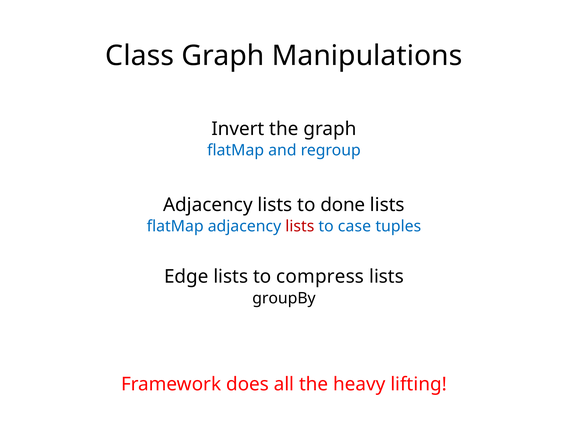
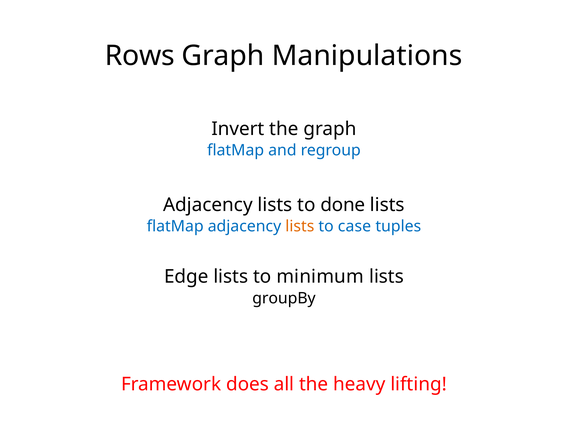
Class: Class -> Rows (140, 56)
lists colour: red -> orange (300, 226)
compress: compress -> minimum (320, 277)
